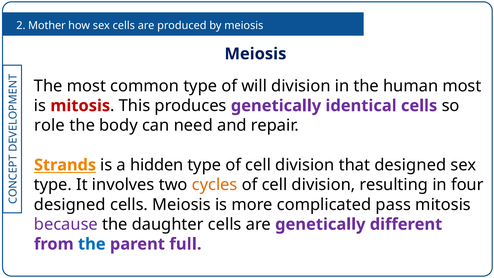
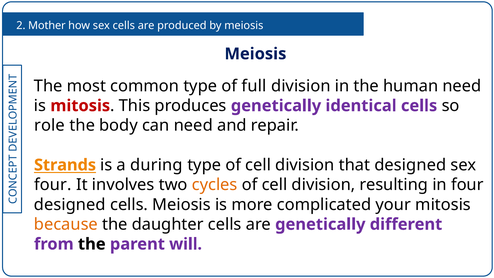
will: will -> full (254, 86)
human most: most -> need (462, 86)
hidden: hidden -> during (157, 165)
type: type -> four (53, 185)
pass: pass -> your (393, 204)
because colour: purple -> orange (66, 224)
the colour: blue -> black (92, 244)
full: full -> will (186, 244)
